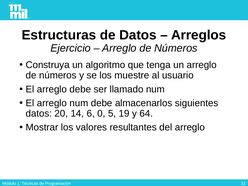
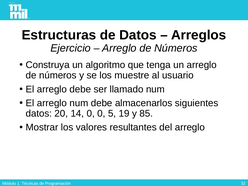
14 6: 6 -> 0 (91, 114)
64: 64 -> 85 (146, 114)
